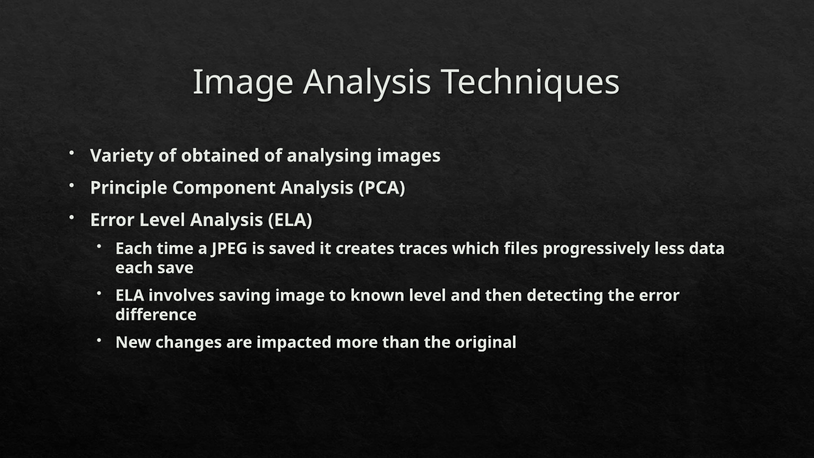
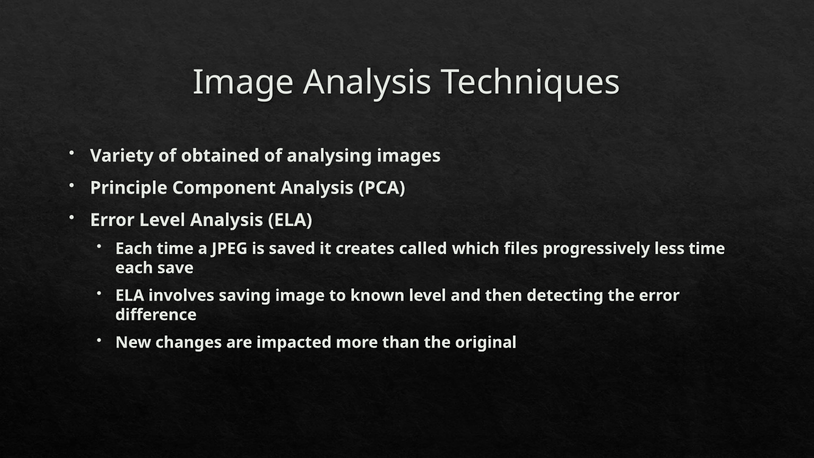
traces: traces -> called (423, 249)
less data: data -> time (707, 249)
